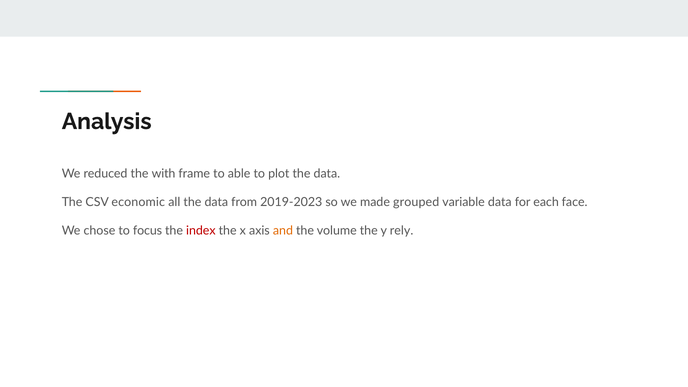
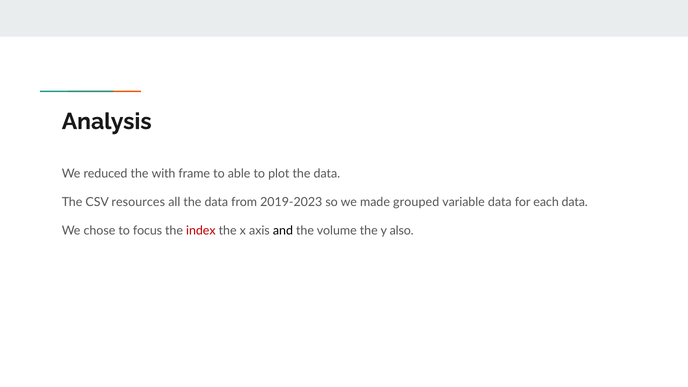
economic: economic -> resources (138, 202)
each face: face -> data (575, 202)
and colour: orange -> black (283, 231)
rely: rely -> also (402, 231)
